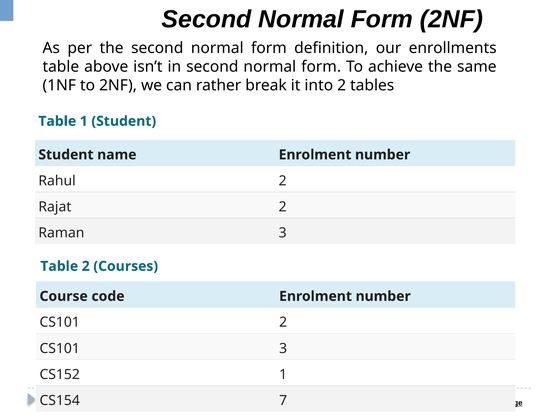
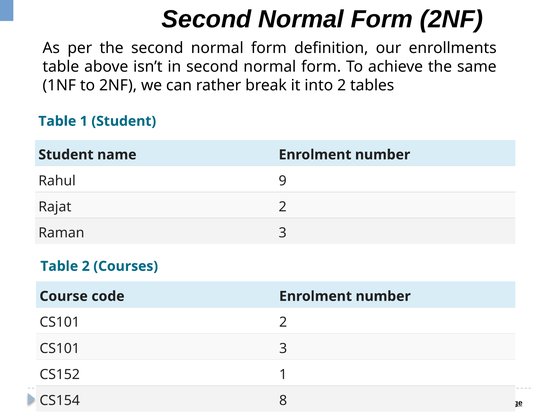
Rahul 2: 2 -> 9 (283, 181)
7: 7 -> 8 (283, 401)
